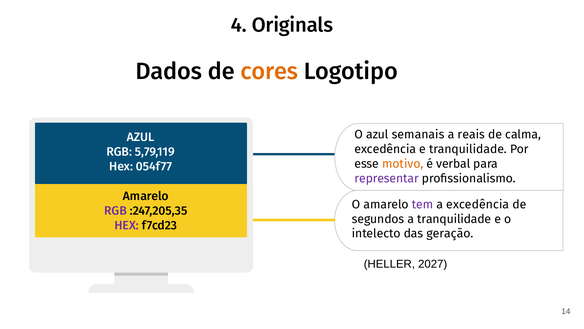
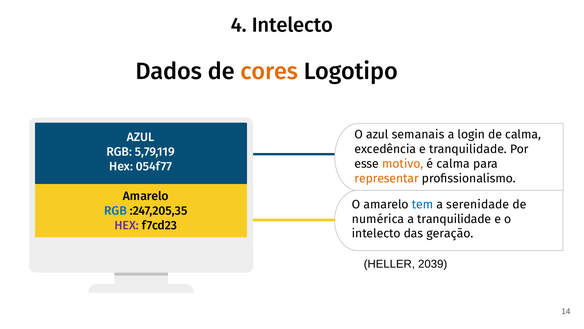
4 Originals: Originals -> Intelecto (292, 25)
reais: reais -> login (471, 134)
é verbal: verbal -> calma (453, 164)
representar colour: purple -> orange (387, 178)
tem colour: purple -> blue (423, 204)
a excedência: excedência -> serenidade (478, 204)
RGB colour: purple -> blue (116, 210)
segundos: segundos -> numérica (378, 219)
2027: 2027 -> 2039 (433, 264)
